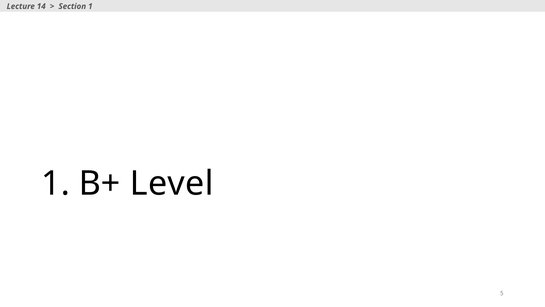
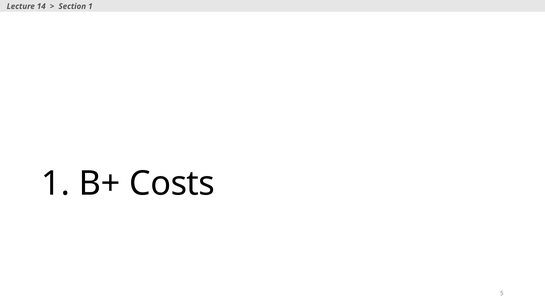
Level: Level -> Costs (172, 183)
